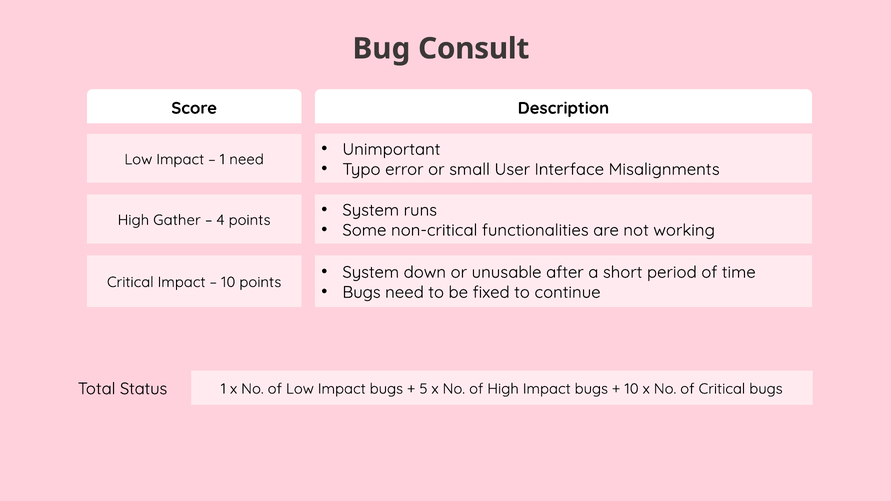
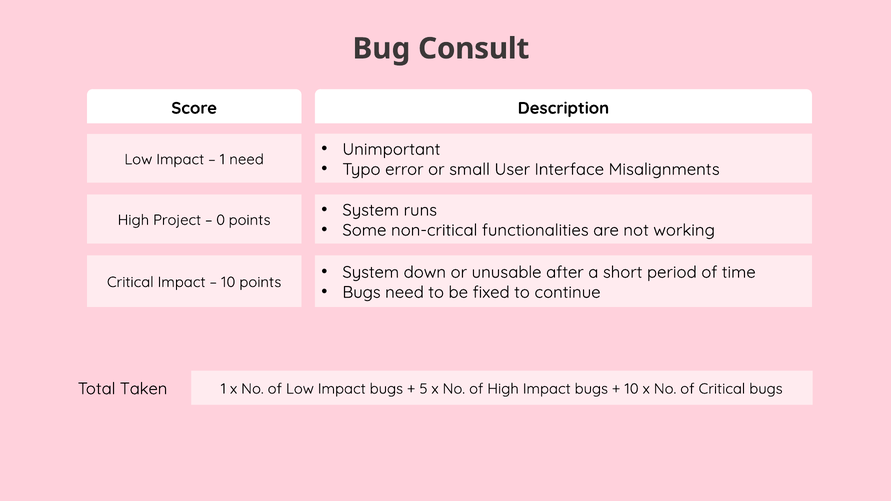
Gather: Gather -> Project (177, 220)
4: 4 -> 0 (221, 220)
Status: Status -> Taken (144, 389)
